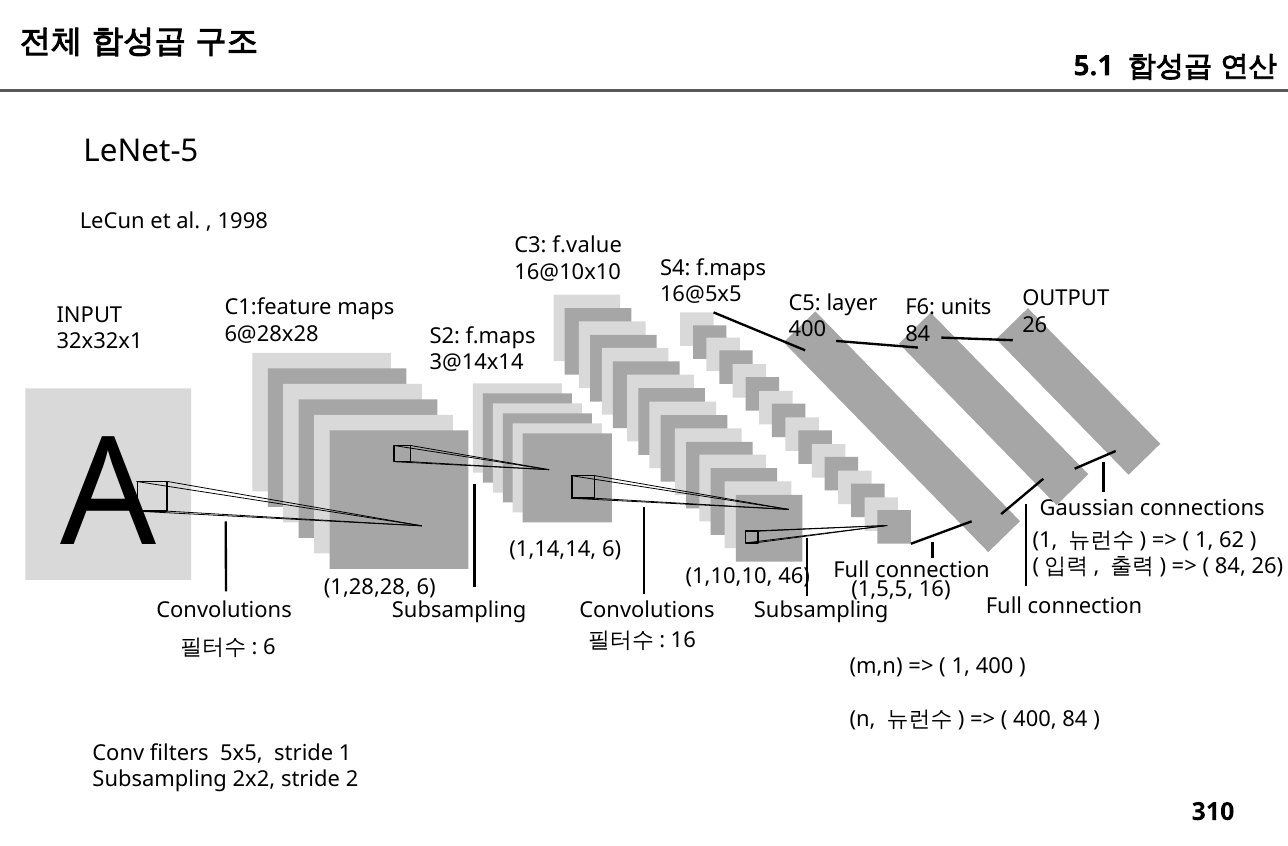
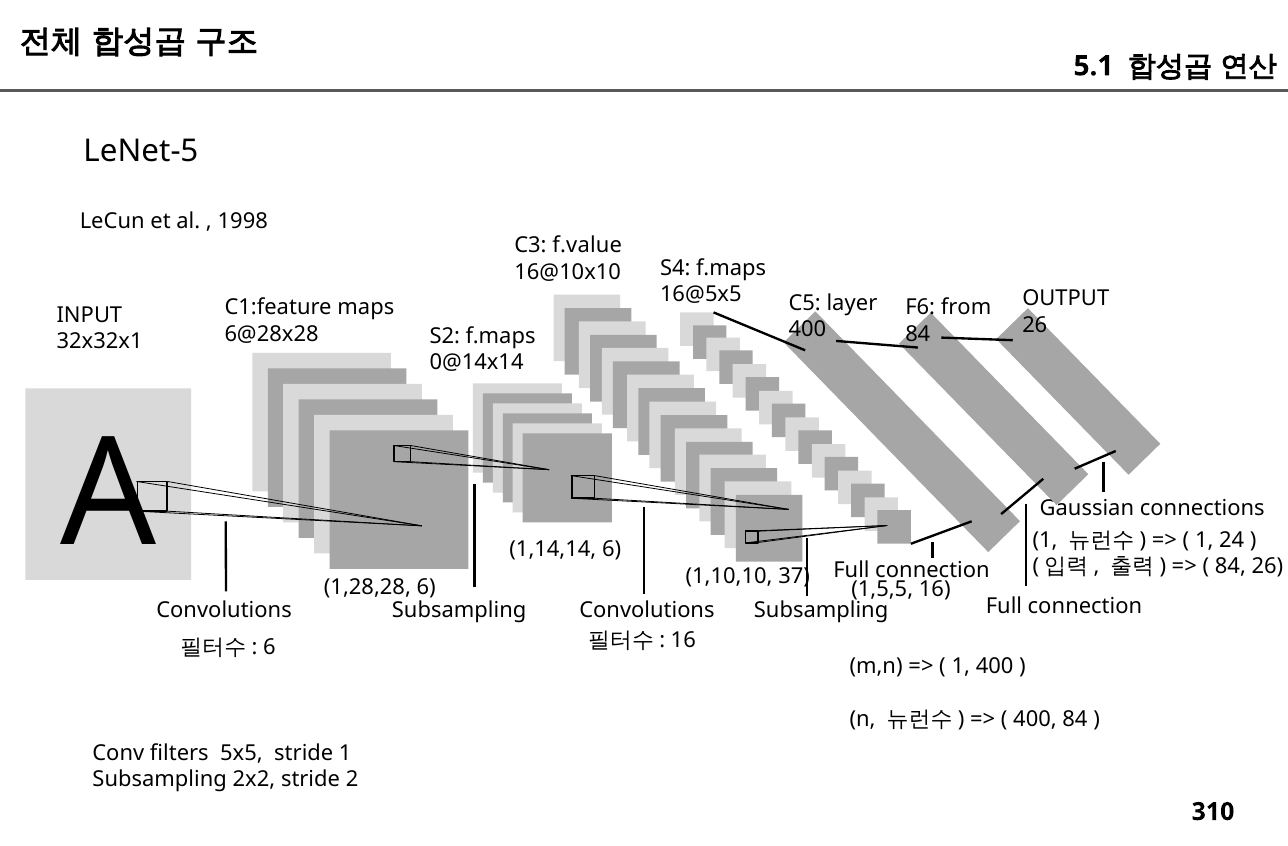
units: units -> from (966, 308)
3@14x14: 3@14x14 -> 0@14x14 (477, 362)
62: 62 -> 24 (1232, 540)
46: 46 -> 37 (794, 577)
